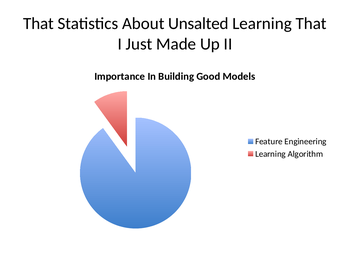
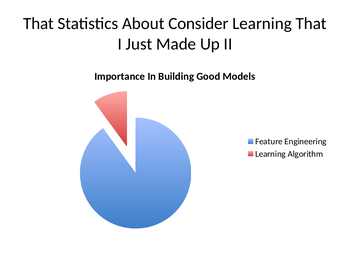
Unsalted: Unsalted -> Consider (198, 24)
